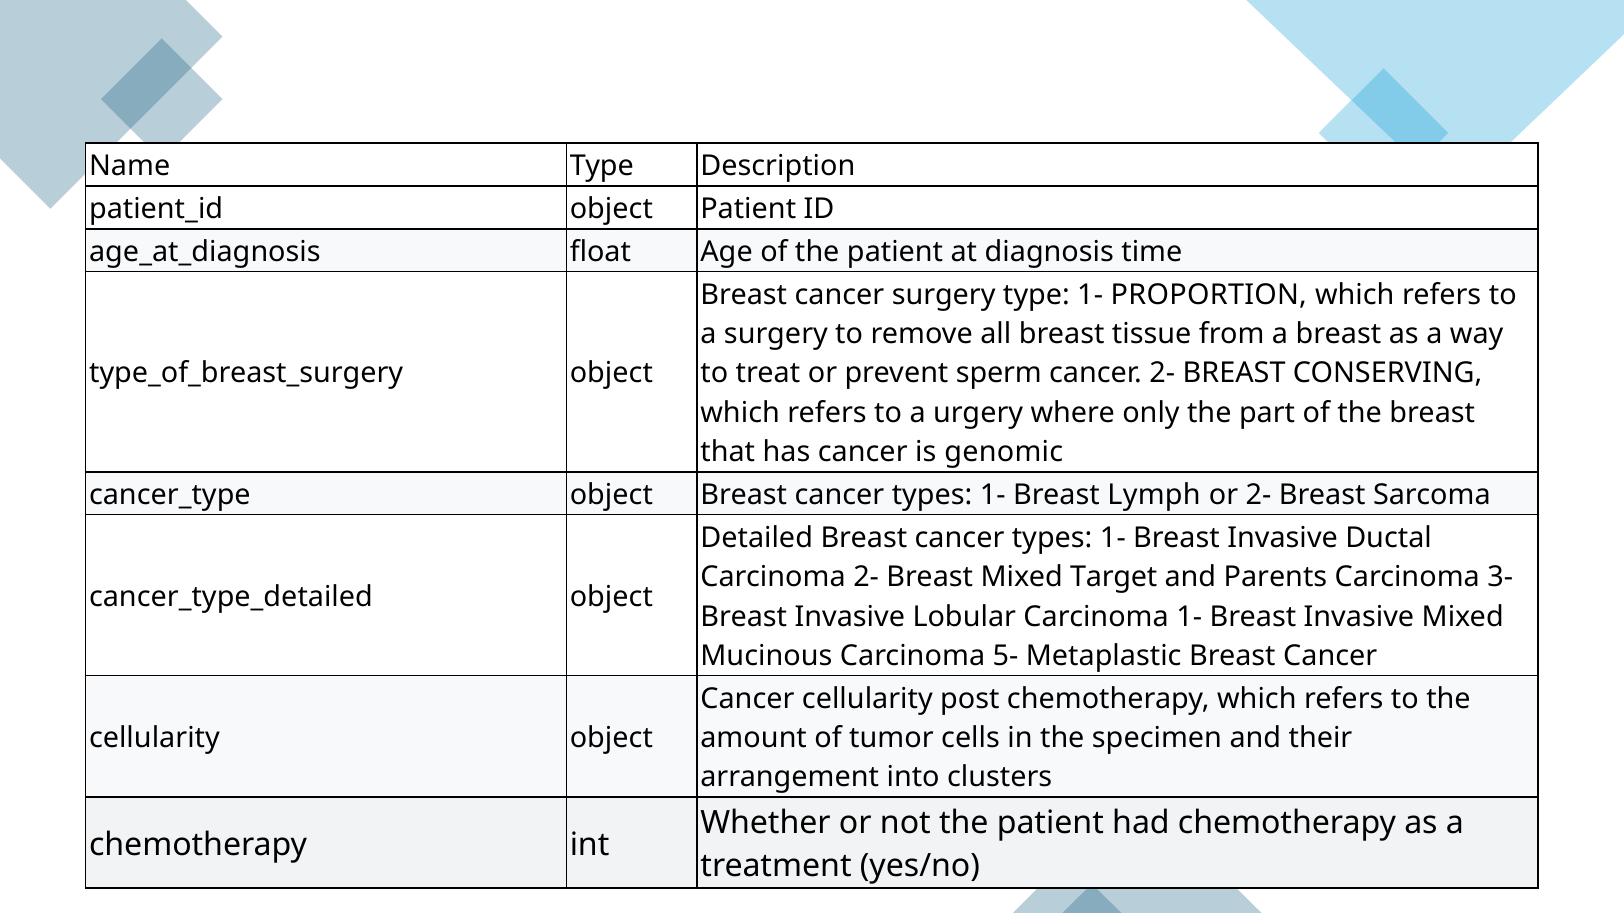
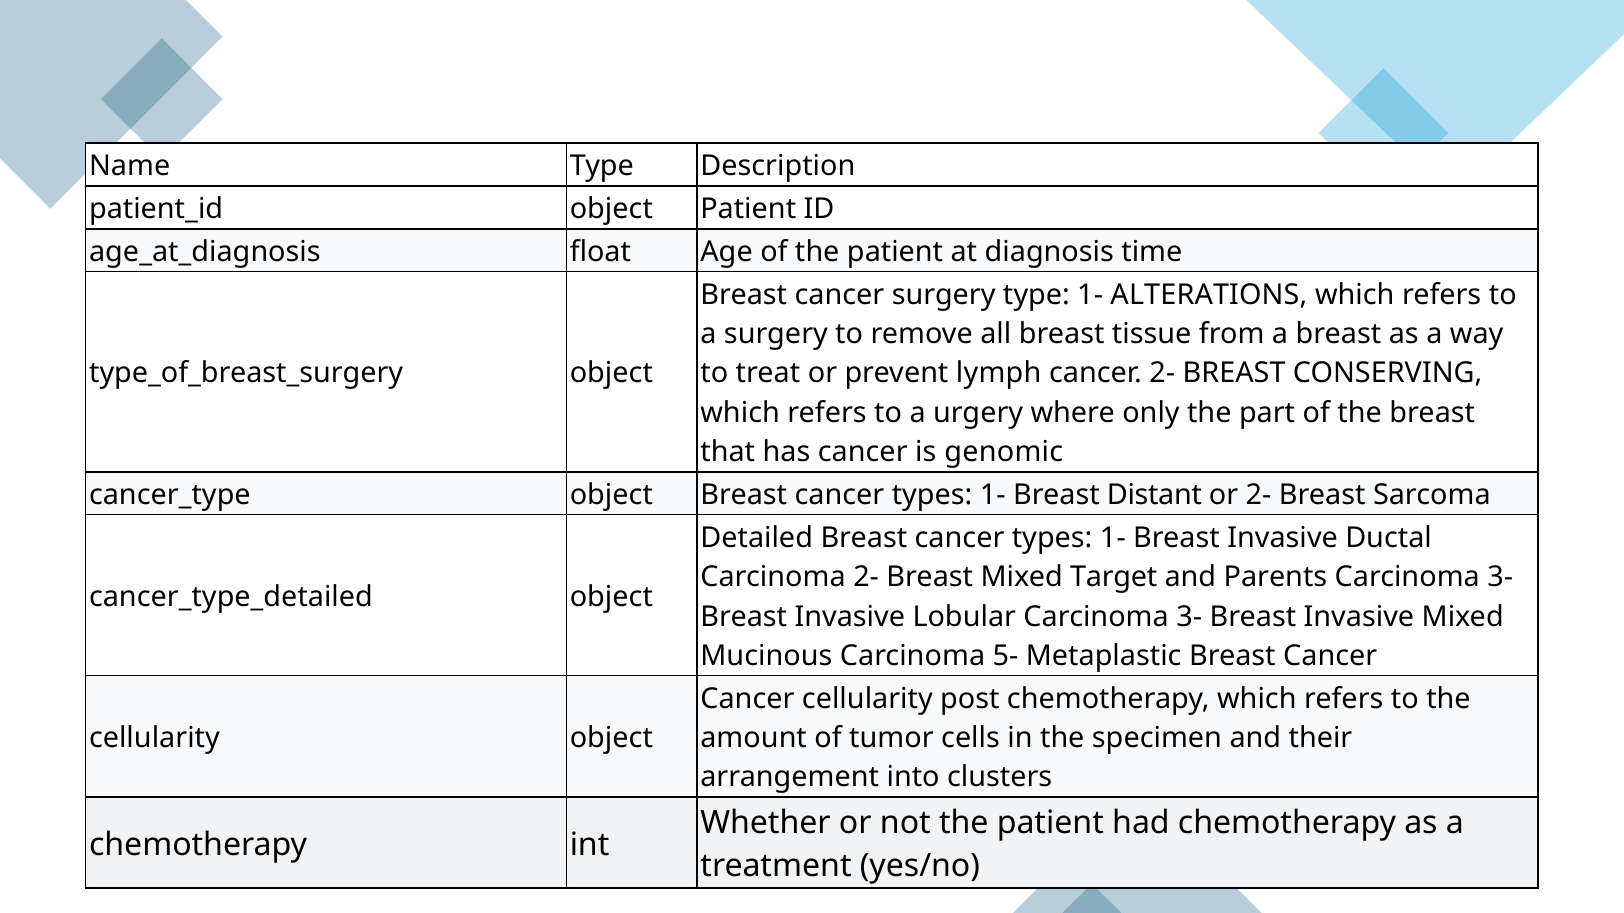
PROPORTION: PROPORTION -> ALTERATIONS (1209, 295)
sperm: sperm -> lymph (999, 374)
Lymph: Lymph -> Distant (1154, 495)
Lobular Carcinoma 1-: 1- -> 3- (1189, 617)
